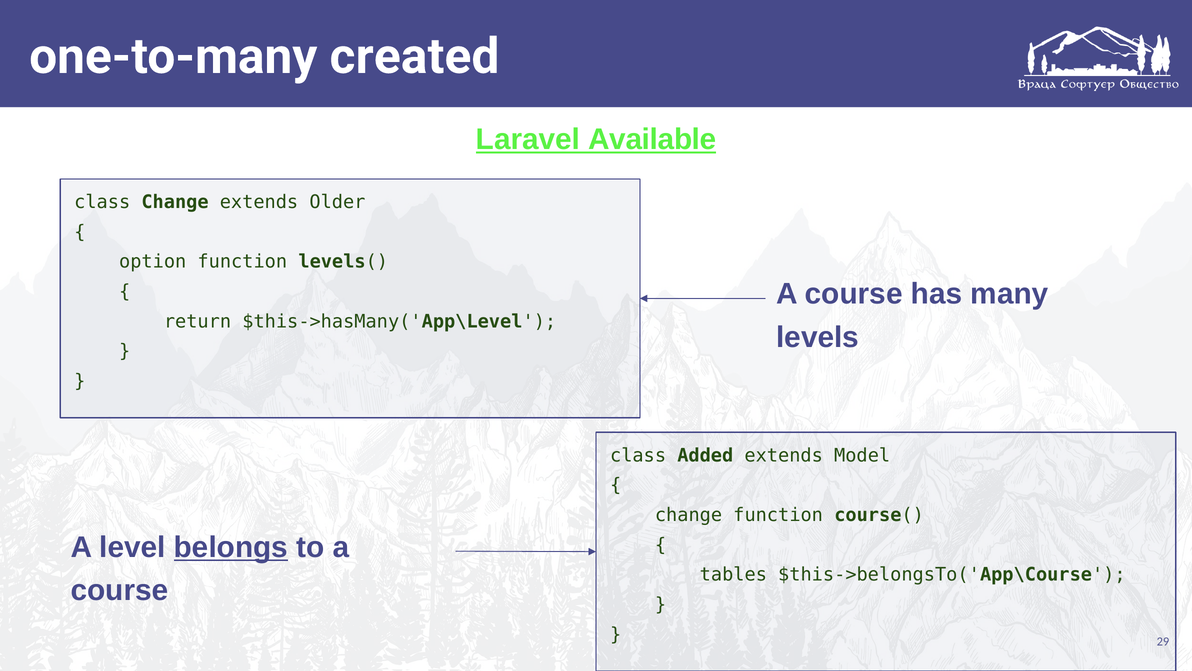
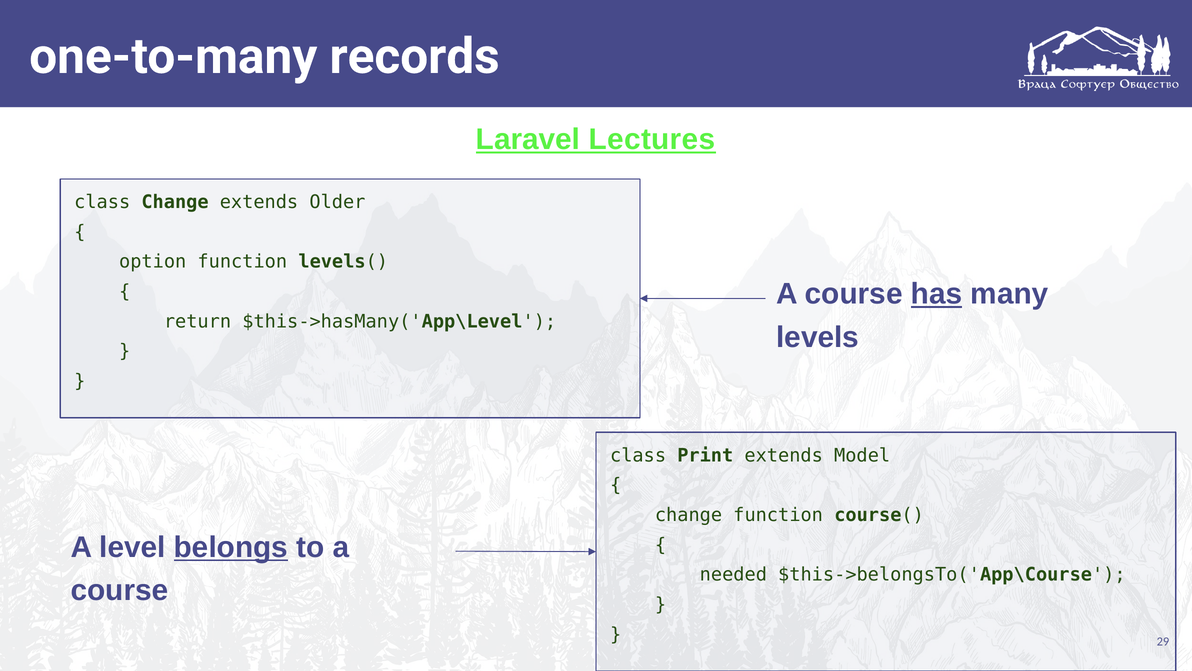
created: created -> records (415, 56)
Available: Available -> Lectures (652, 139)
has underline: none -> present (937, 294)
Added: Added -> Print (705, 455)
tables: tables -> needed (733, 574)
